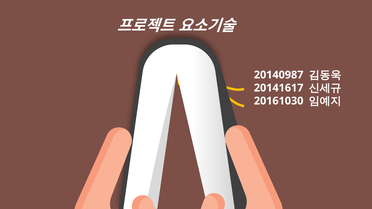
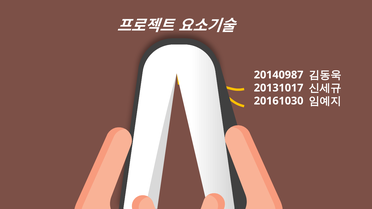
20141617: 20141617 -> 20131017 (279, 88)
